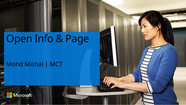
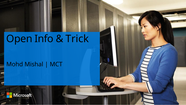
Page: Page -> Trick (77, 39)
